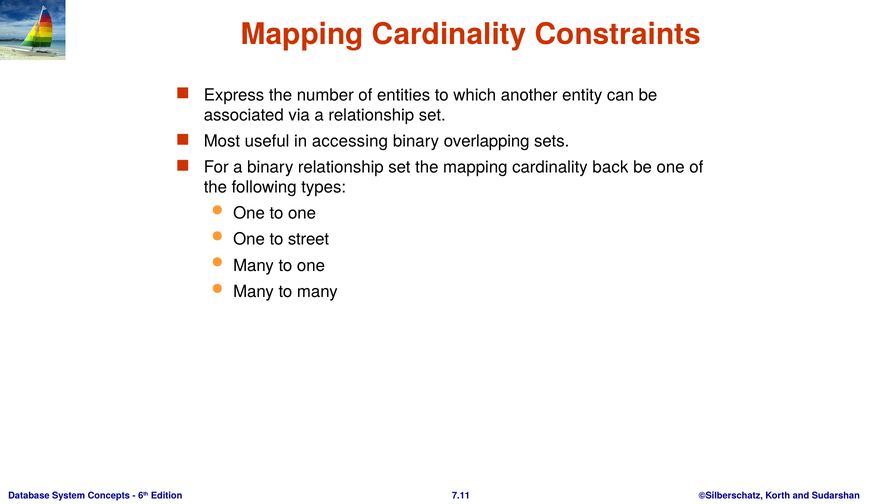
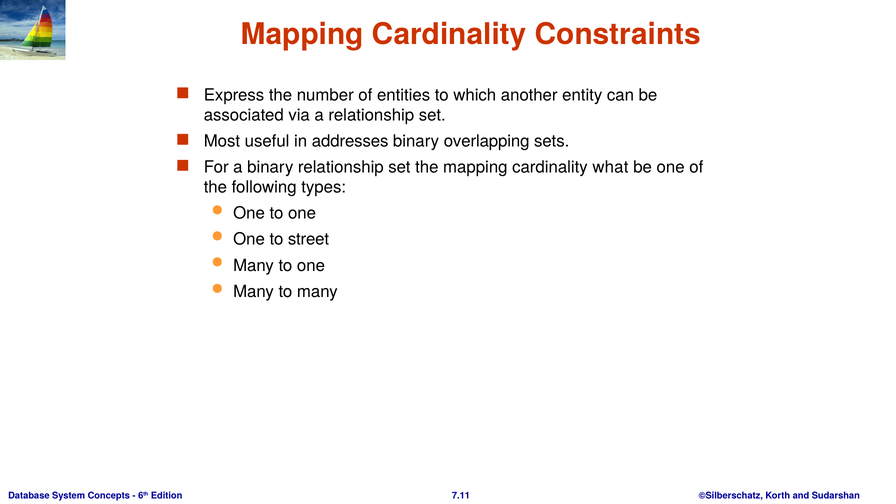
accessing: accessing -> addresses (350, 141)
back: back -> what (610, 167)
